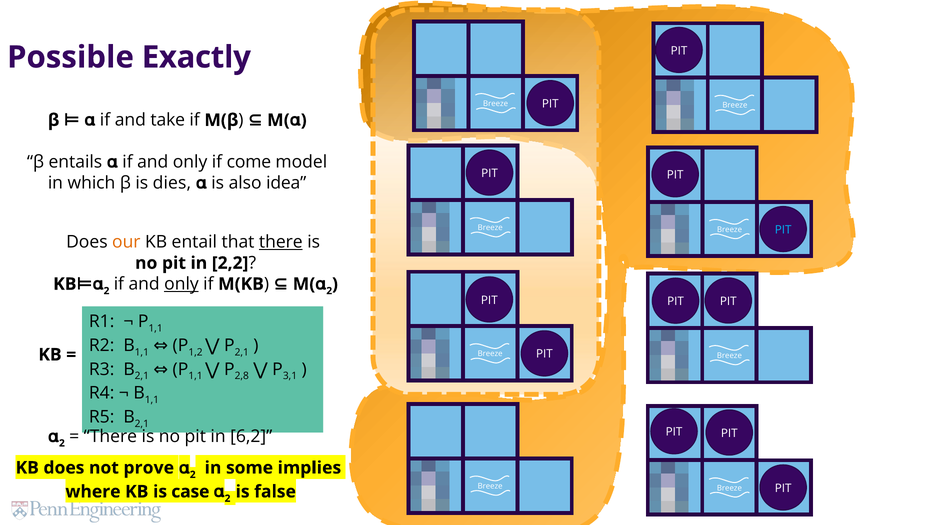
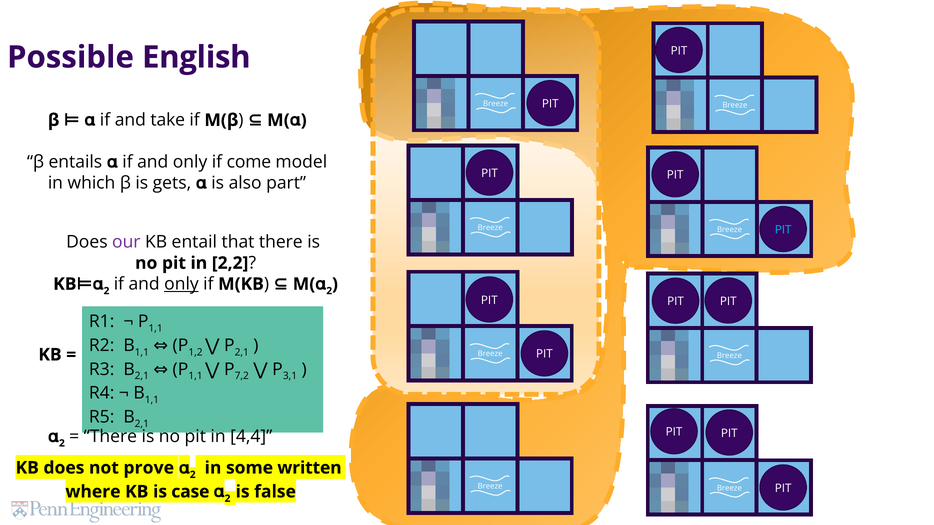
Exactly: Exactly -> English (196, 57)
dies: dies -> gets (172, 183)
idea: idea -> part (286, 183)
our colour: orange -> purple (126, 242)
there underline: present -> none (281, 242)
2,8: 2,8 -> 7,2 (242, 376)
6,2: 6,2 -> 4,4 (251, 437)
implies: implies -> written (310, 468)
